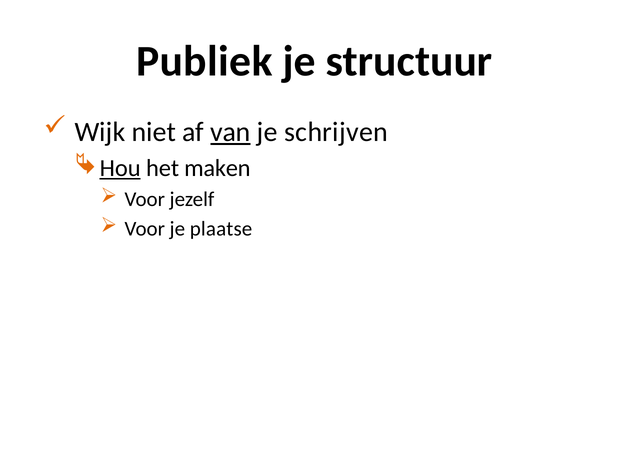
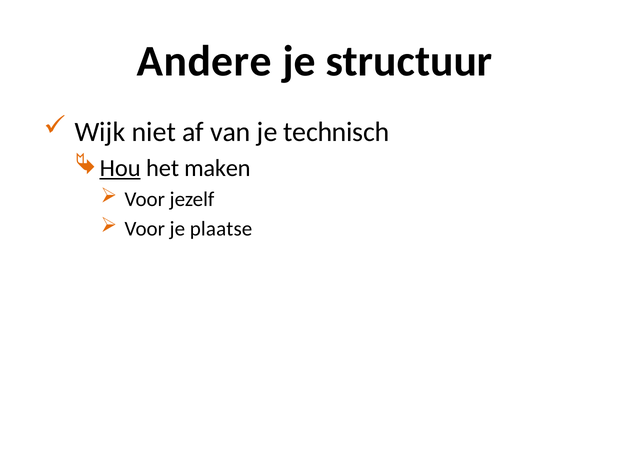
Publiek: Publiek -> Andere (204, 61)
van underline: present -> none (230, 132)
schrijven: schrijven -> technisch (336, 132)
